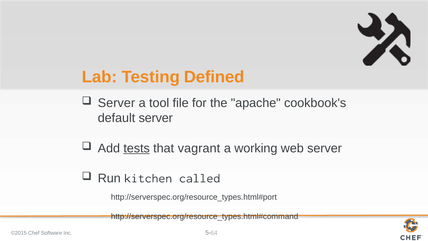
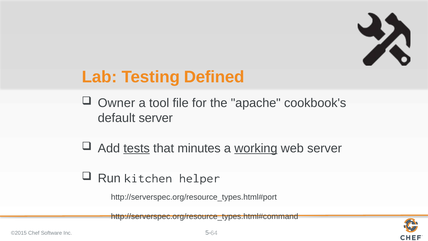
Server: Server -> Owner (116, 103)
vagrant: vagrant -> minutes (199, 148)
working underline: none -> present (256, 148)
called: called -> helper (200, 178)
